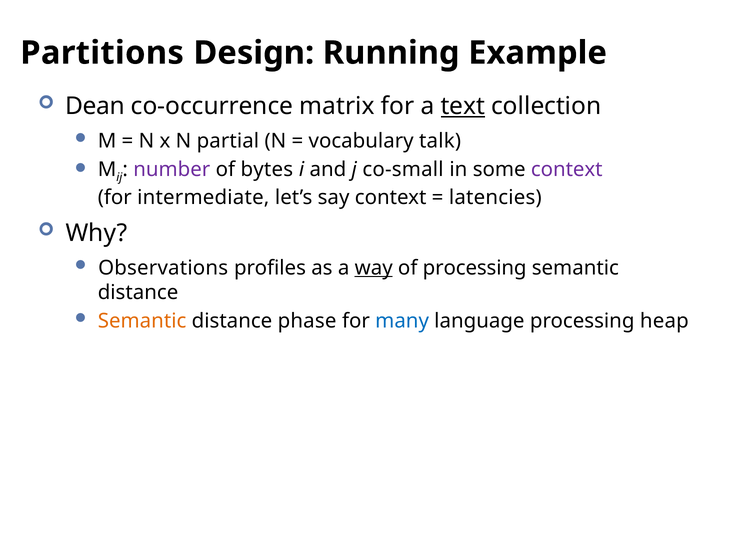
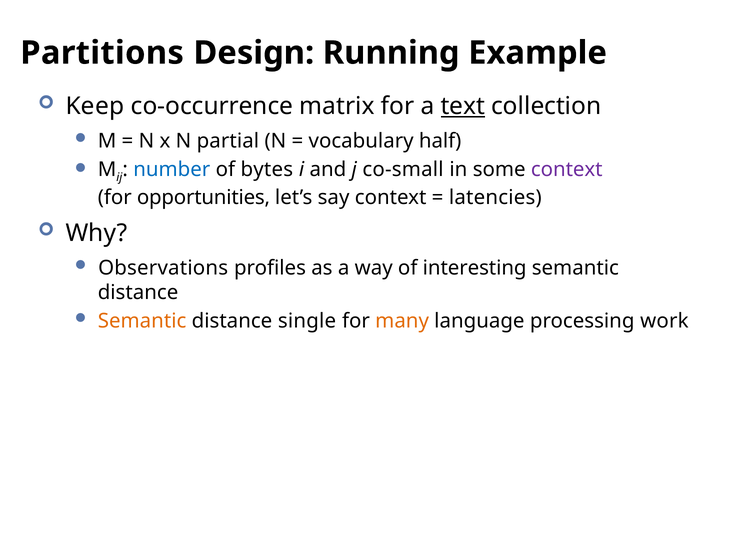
Dean: Dean -> Keep (95, 106)
talk: talk -> half (440, 141)
number colour: purple -> blue (172, 170)
intermediate: intermediate -> opportunities (203, 197)
way underline: present -> none (374, 268)
of processing: processing -> interesting (475, 268)
phase: phase -> single (307, 321)
many colour: blue -> orange (402, 321)
heap: heap -> work (664, 321)
